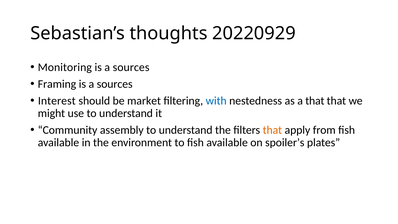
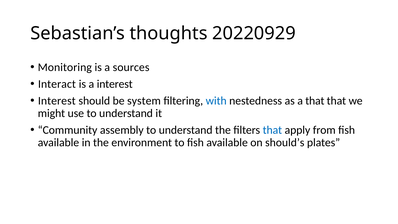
Framing: Framing -> Interact (57, 84)
sources: sources -> interest (115, 84)
market: market -> system (144, 101)
that colour: orange -> blue (272, 130)
spoiler’s: spoiler’s -> should’s (285, 142)
